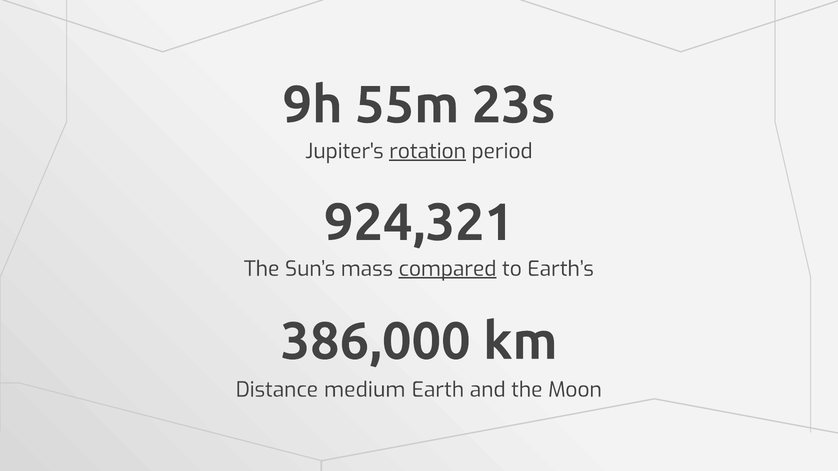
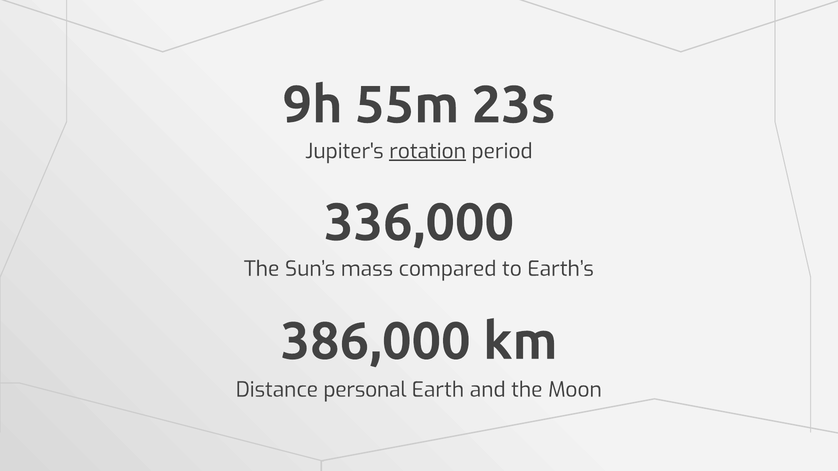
924,321: 924,321 -> 336,000 (419, 223)
compared underline: present -> none (448, 269)
medium: medium -> personal (365, 390)
